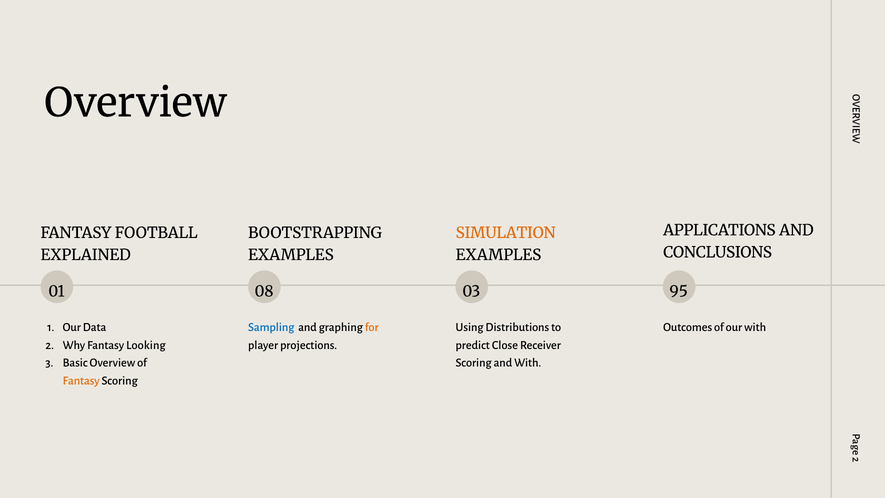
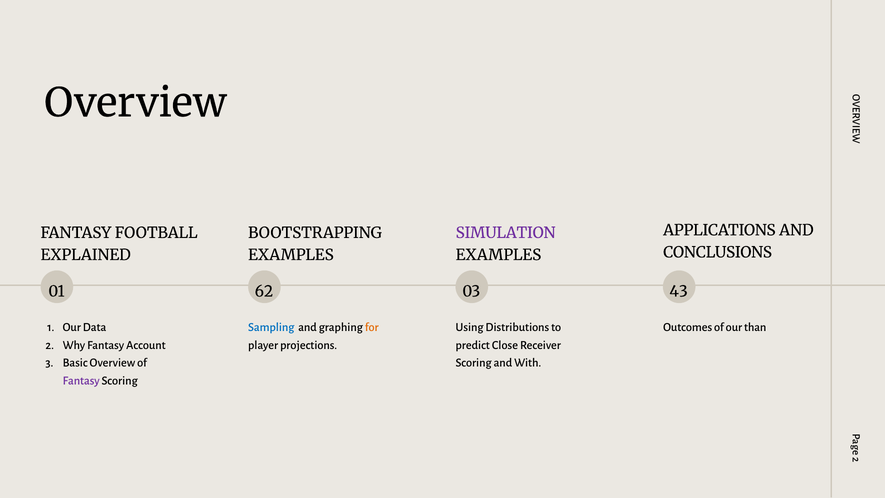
SIMULATION colour: orange -> purple (506, 233)
08: 08 -> 62 (264, 291)
95: 95 -> 43 (679, 291)
our with: with -> than (755, 327)
Looking: Looking -> Account (146, 345)
Fantasy colour: orange -> purple (81, 380)
